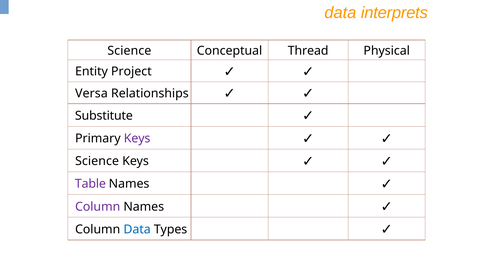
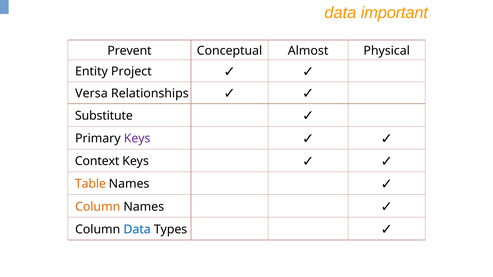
interprets: interprets -> important (394, 13)
Science: Science -> Prevent (129, 51)
Thread: Thread -> Almost (308, 51)
Science: Science -> Context (97, 161)
Table colour: purple -> orange (90, 184)
Column colour: purple -> orange (98, 207)
